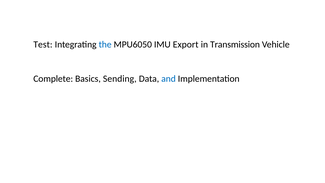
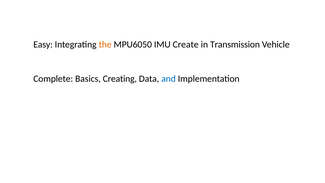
Test: Test -> Easy (43, 44)
the colour: blue -> orange (105, 44)
Export: Export -> Create (186, 44)
Sending: Sending -> Creating (120, 79)
